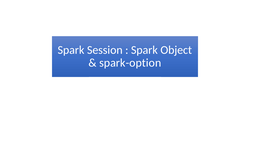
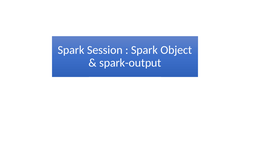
spark-option: spark-option -> spark-output (130, 63)
